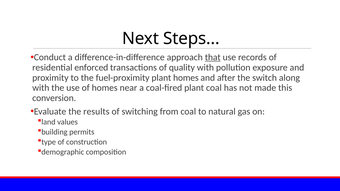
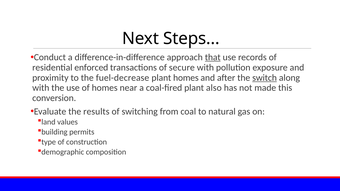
quality: quality -> secure (182, 68)
fuel-proximity: fuel-proximity -> fuel-decrease (123, 78)
switch underline: none -> present (265, 78)
plant coal: coal -> also (214, 88)
